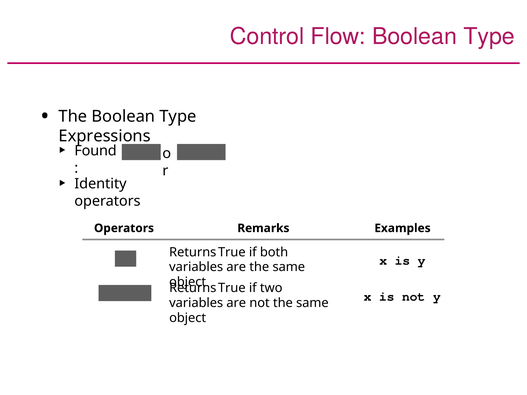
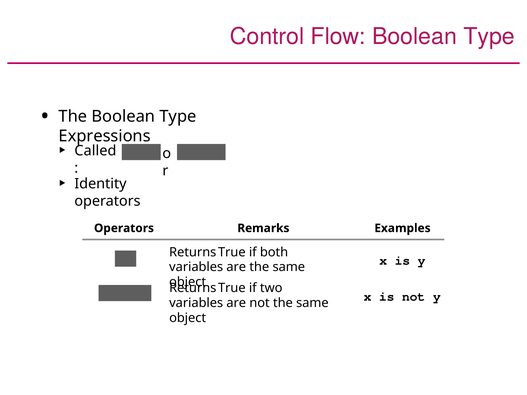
Found: Found -> Called (95, 151)
